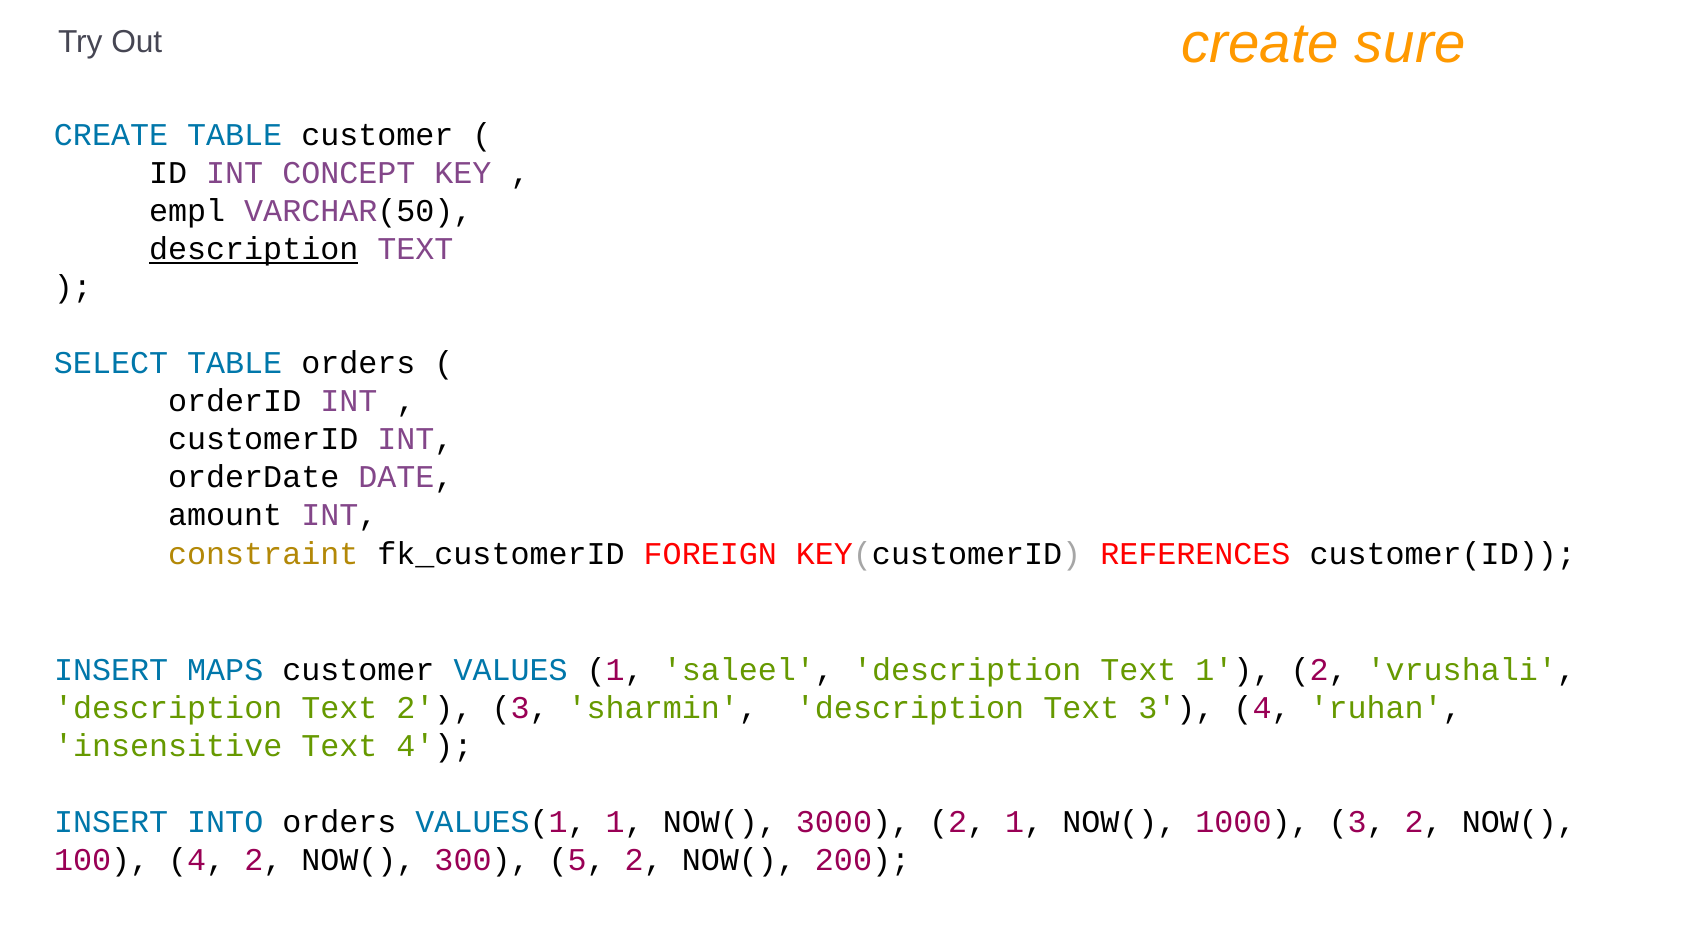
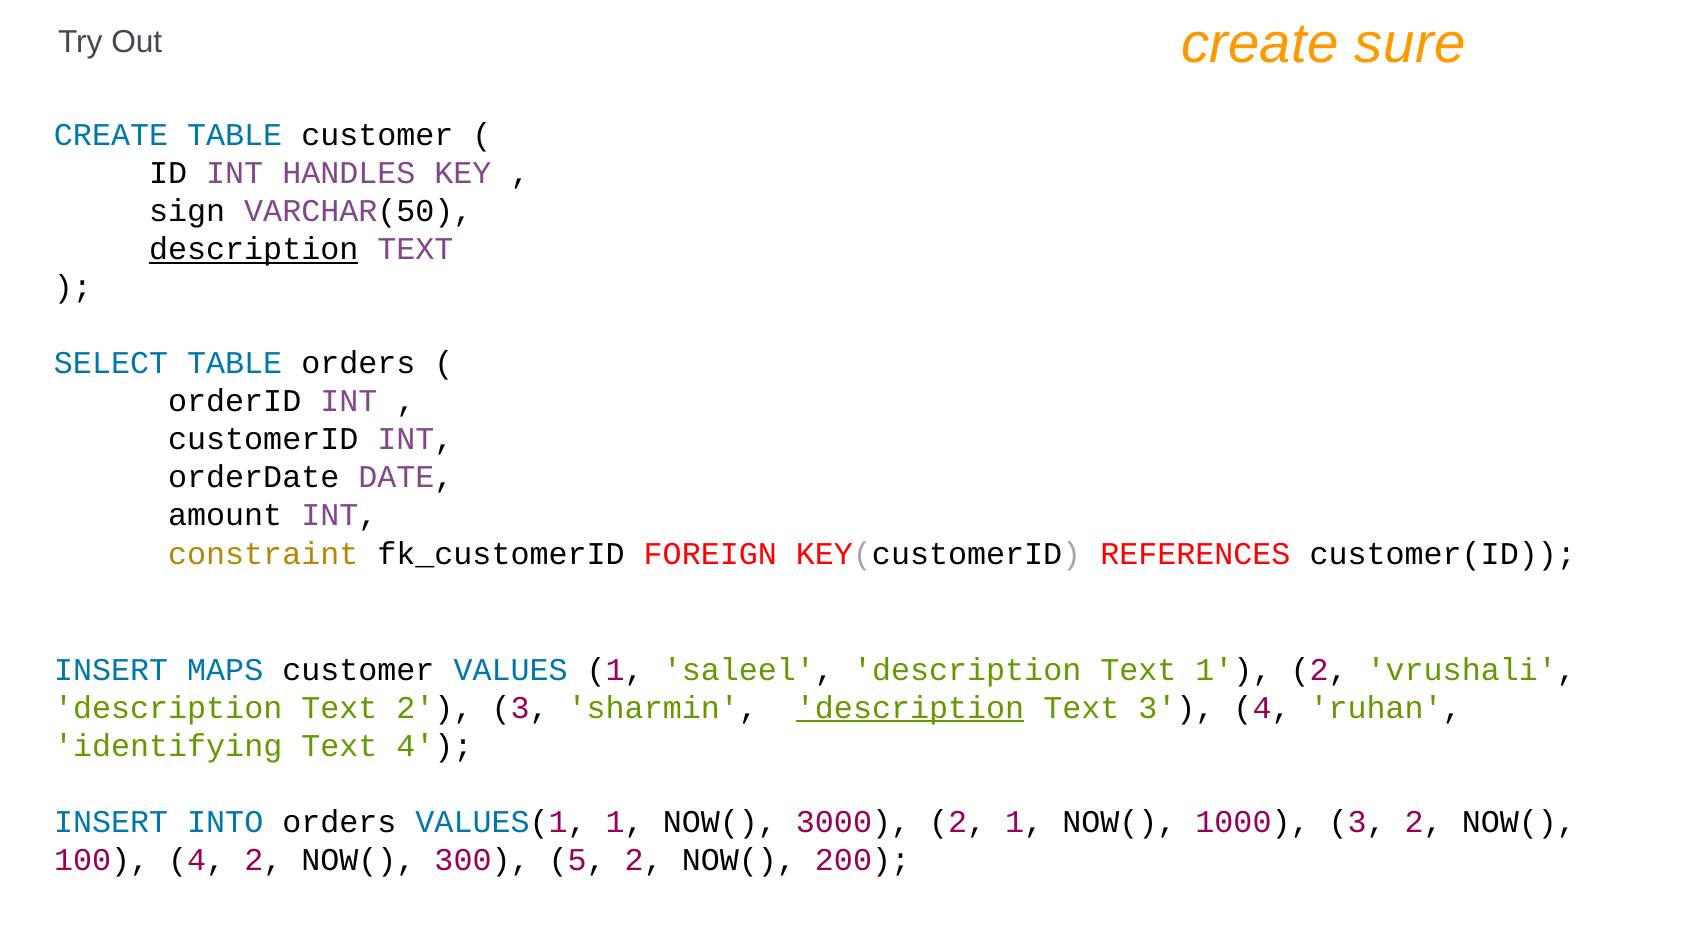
CONCEPT: CONCEPT -> HANDLES (349, 173)
empl: empl -> sign (187, 211)
description underline: none -> present (910, 708)
insensitive: insensitive -> identifying (168, 746)
